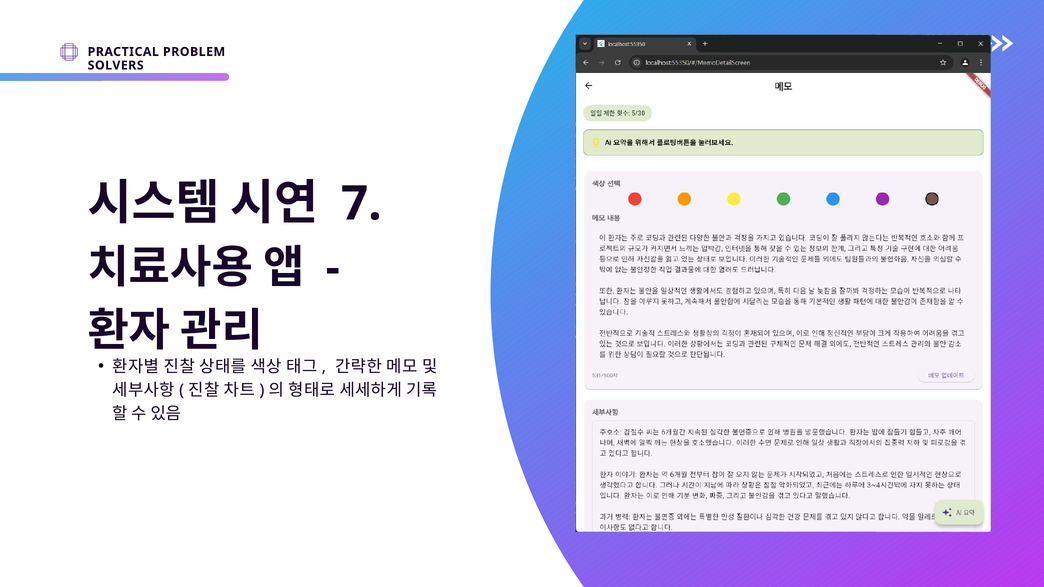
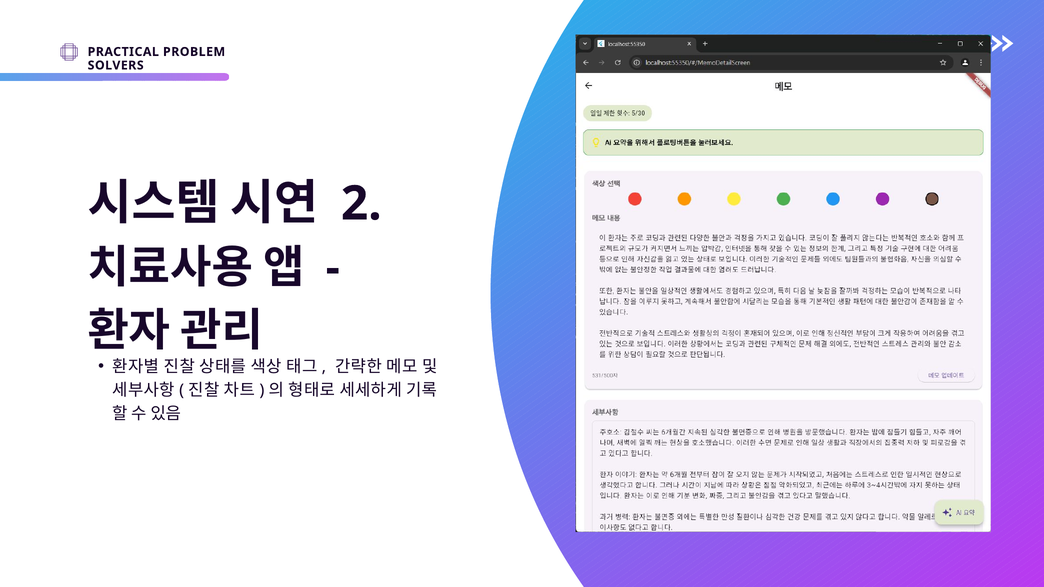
7: 7 -> 2 (361, 204)
